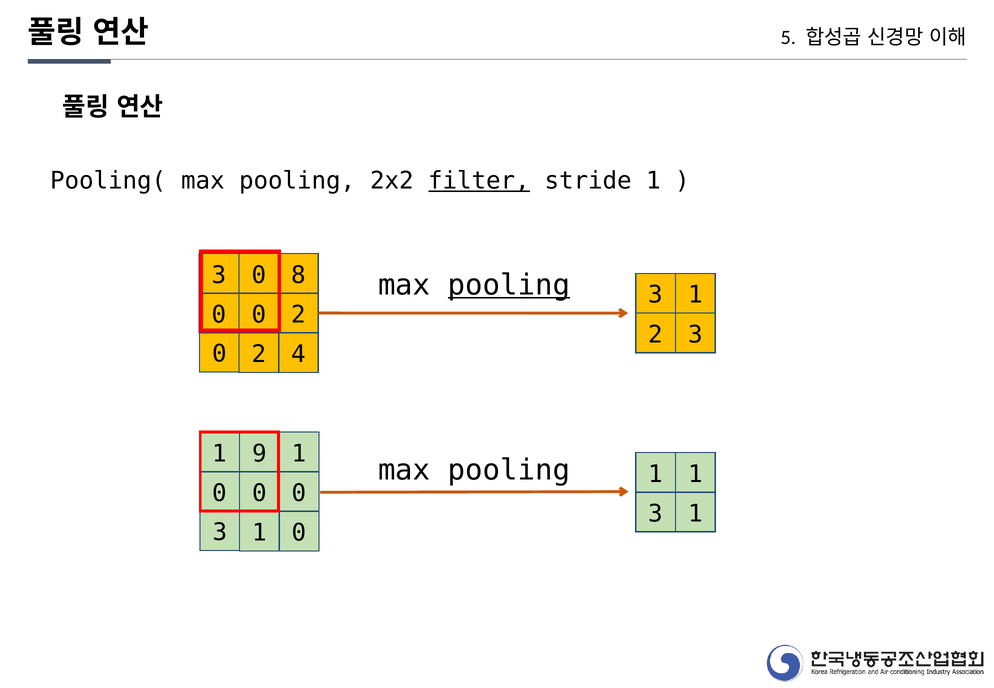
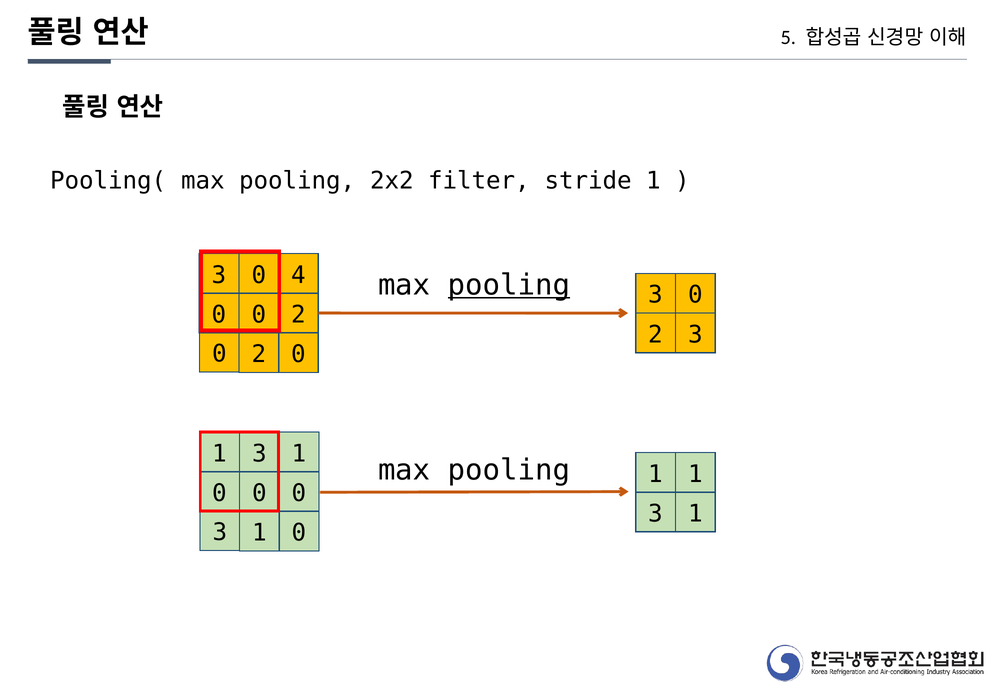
filter underline: present -> none (479, 181)
8: 8 -> 4 (299, 275)
1: 1 -> 0 (695, 295)
2 4: 4 -> 0 (299, 354)
9: 9 -> 3 (259, 454)
